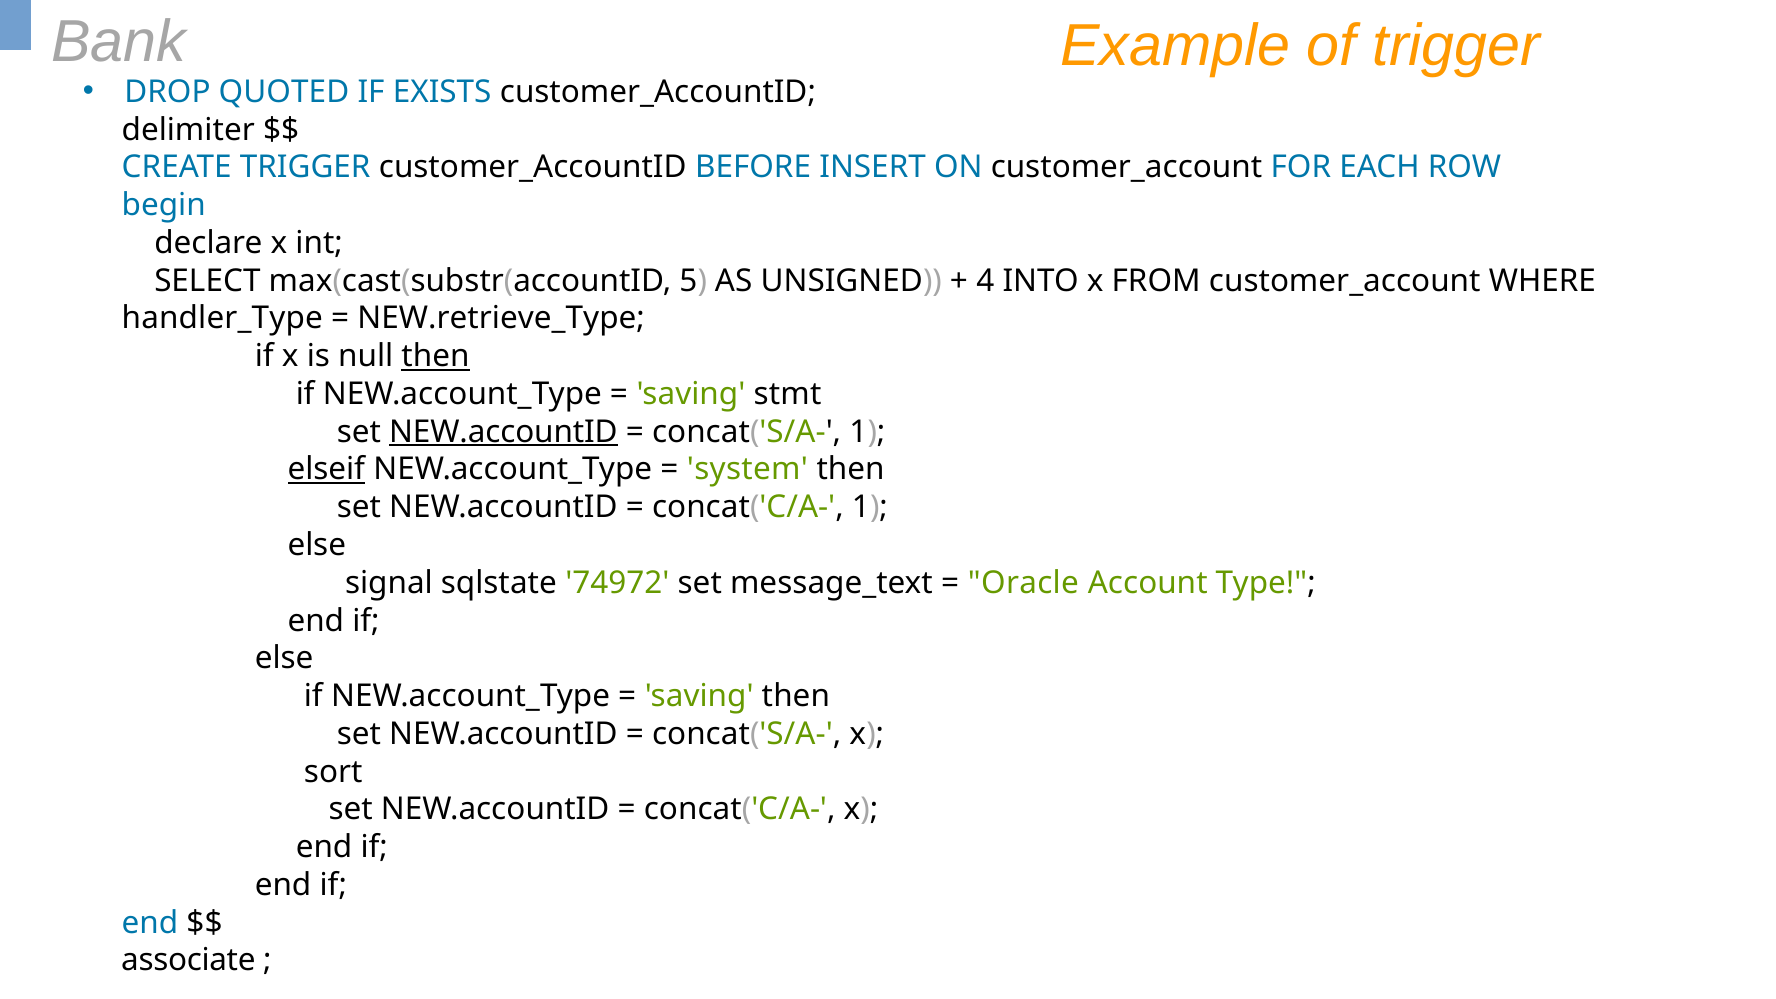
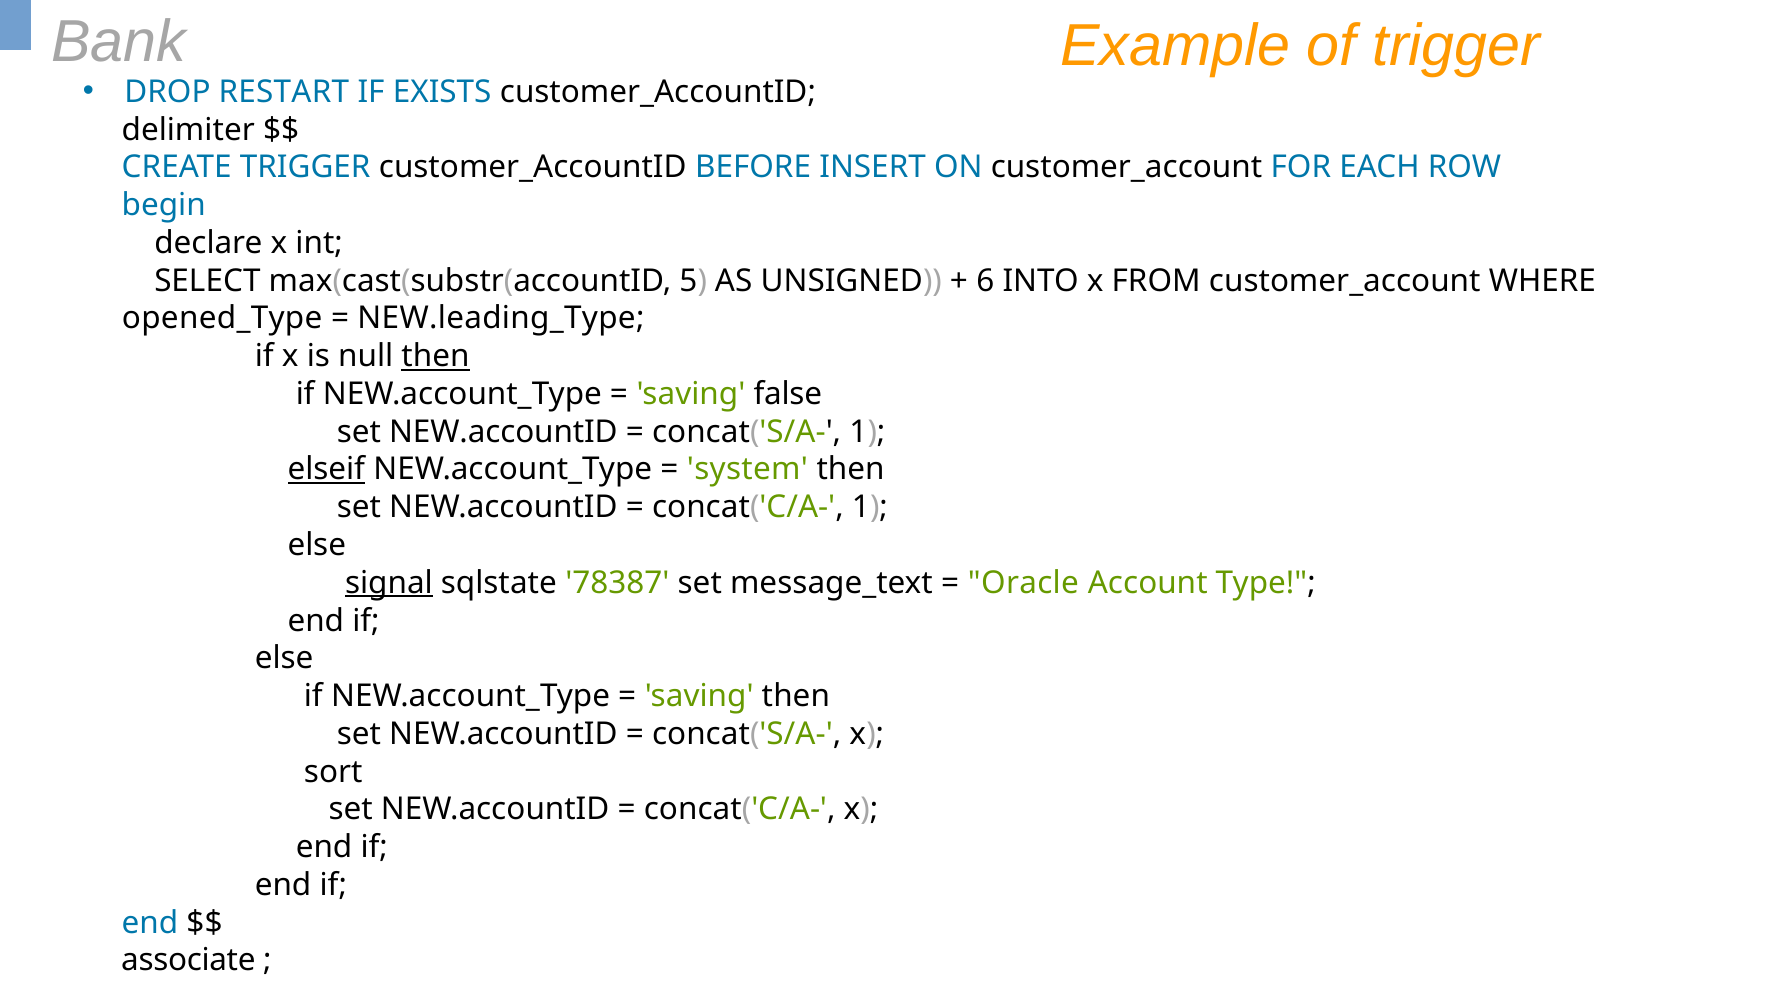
QUOTED: QUOTED -> RESTART (284, 92)
4: 4 -> 6 (985, 281)
handler_Type: handler_Type -> opened_Type (222, 319)
NEW.retrieve_Type: NEW.retrieve_Type -> NEW.leading_Type (501, 319)
stmt: stmt -> false (788, 394)
NEW.accountID underline: present -> none (503, 432)
signal underline: none -> present (389, 583)
74972: 74972 -> 78387 (617, 583)
